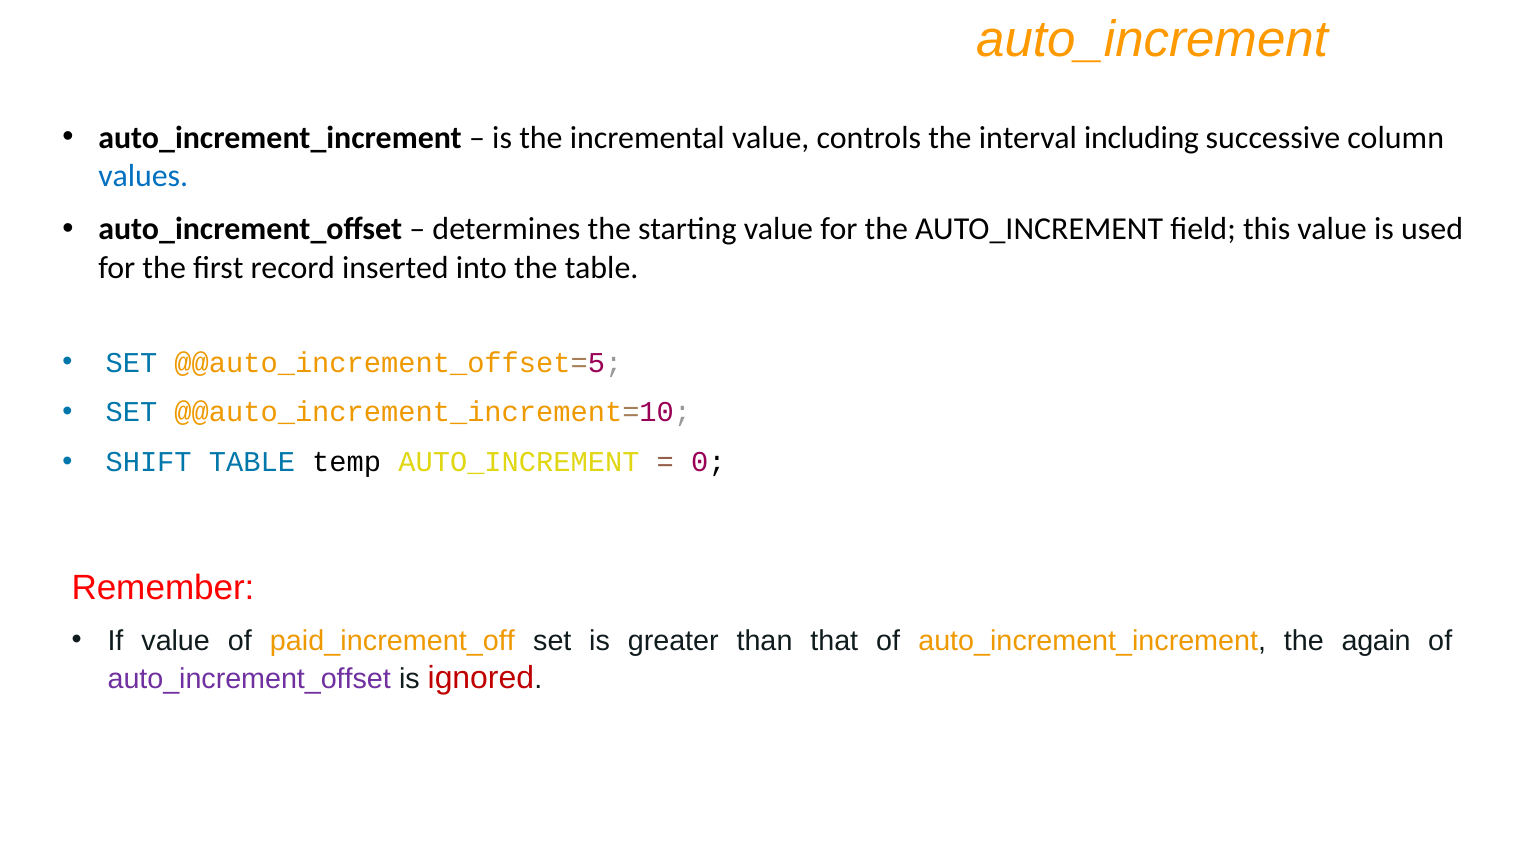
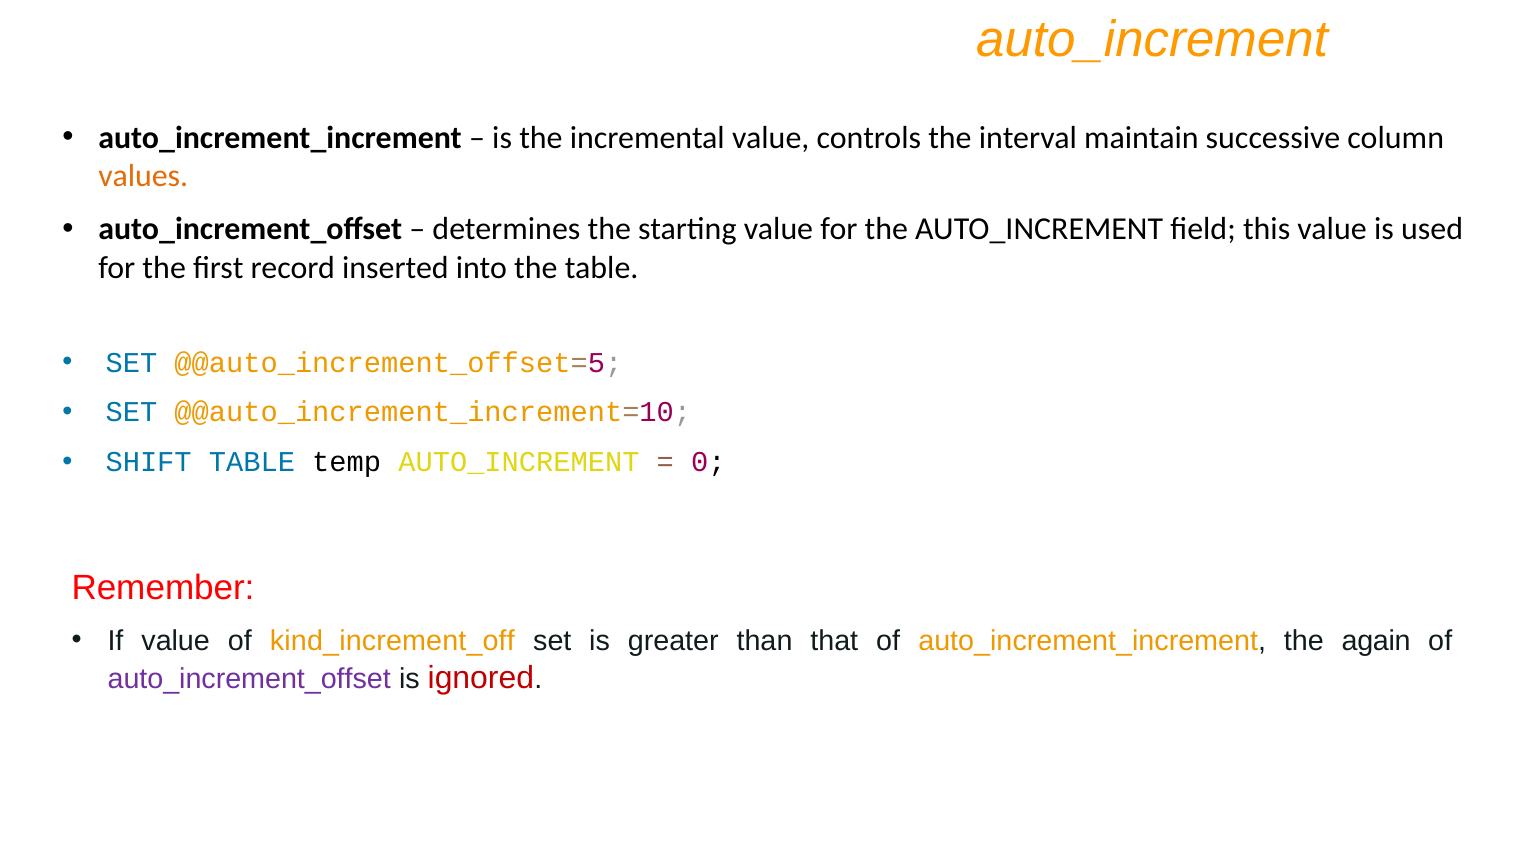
including: including -> maintain (1141, 138)
values colour: blue -> orange (143, 176)
paid_increment_off: paid_increment_off -> kind_increment_off (392, 641)
